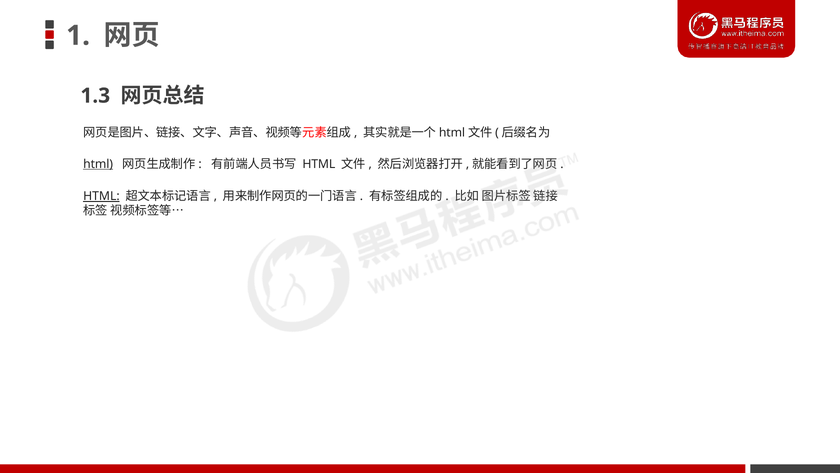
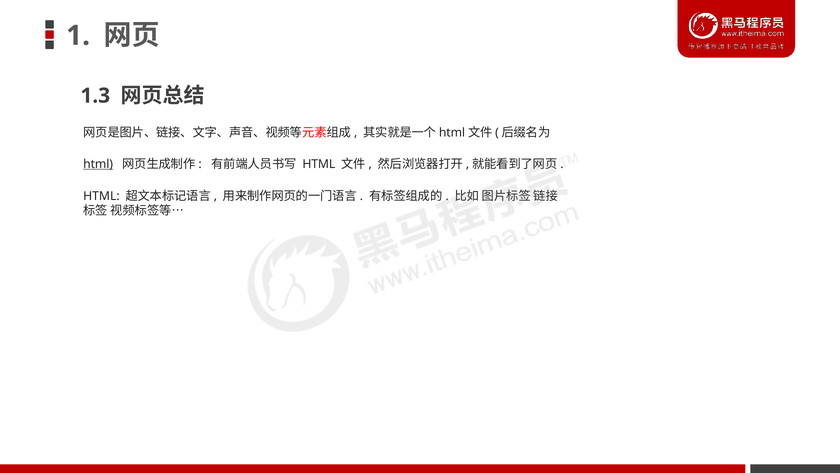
HTML underline: present -> none (101, 196)
